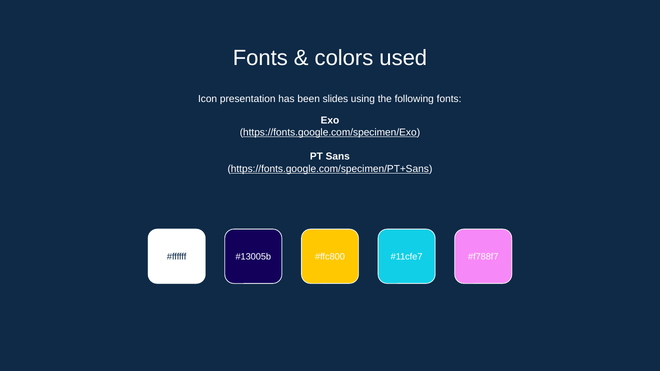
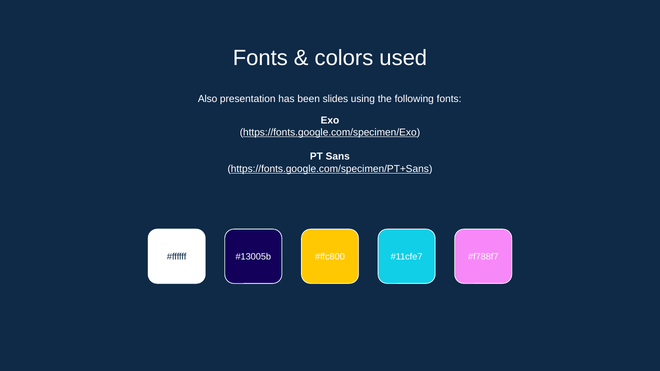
Icon: Icon -> Also (208, 99)
